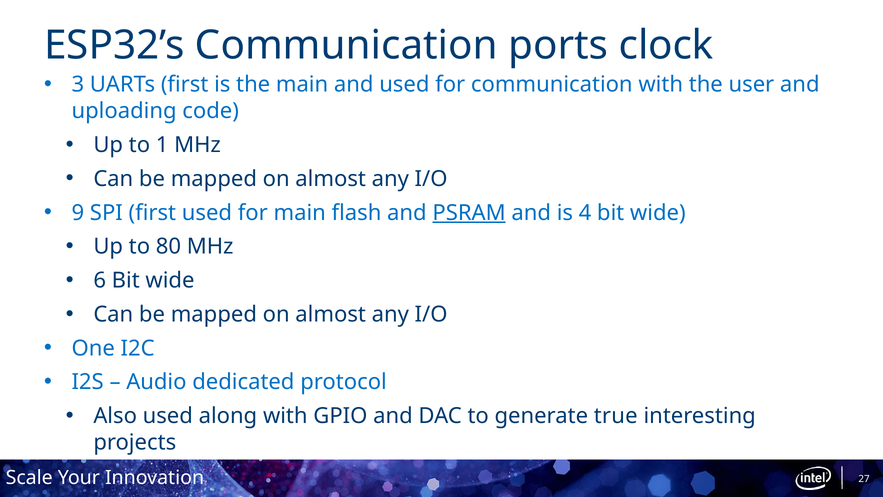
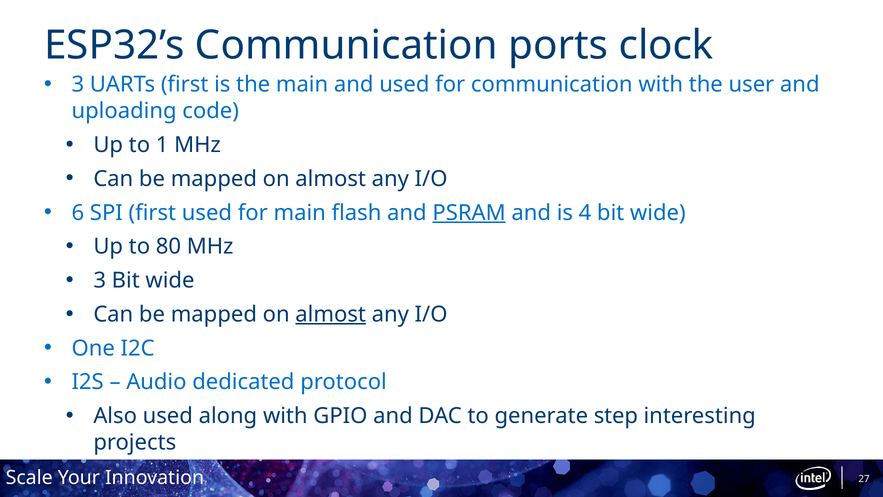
9: 9 -> 6 (78, 213)
6: 6 -> 3 (100, 280)
almost underline: none -> present (331, 314)
true: true -> step (616, 416)
